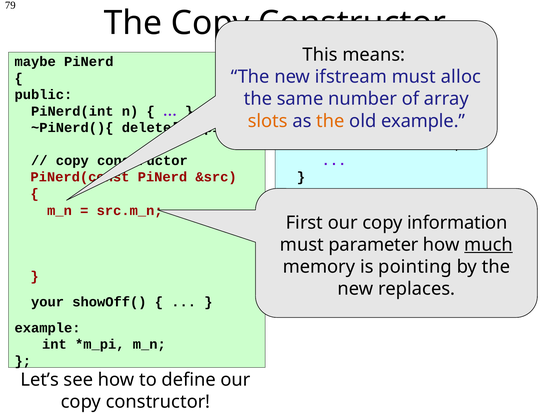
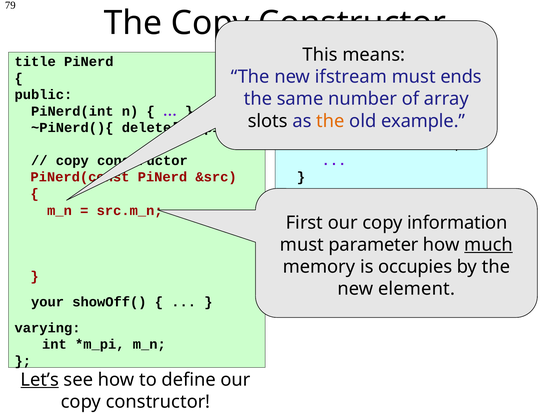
maybe: maybe -> title (35, 62)
alloc: alloc -> ends (461, 77)
slots colour: orange -> black (268, 121)
pointing: pointing -> occupies (415, 266)
replaces: replaces -> element (416, 288)
example: example -> varying (48, 327)
Let’s underline: none -> present (40, 379)
